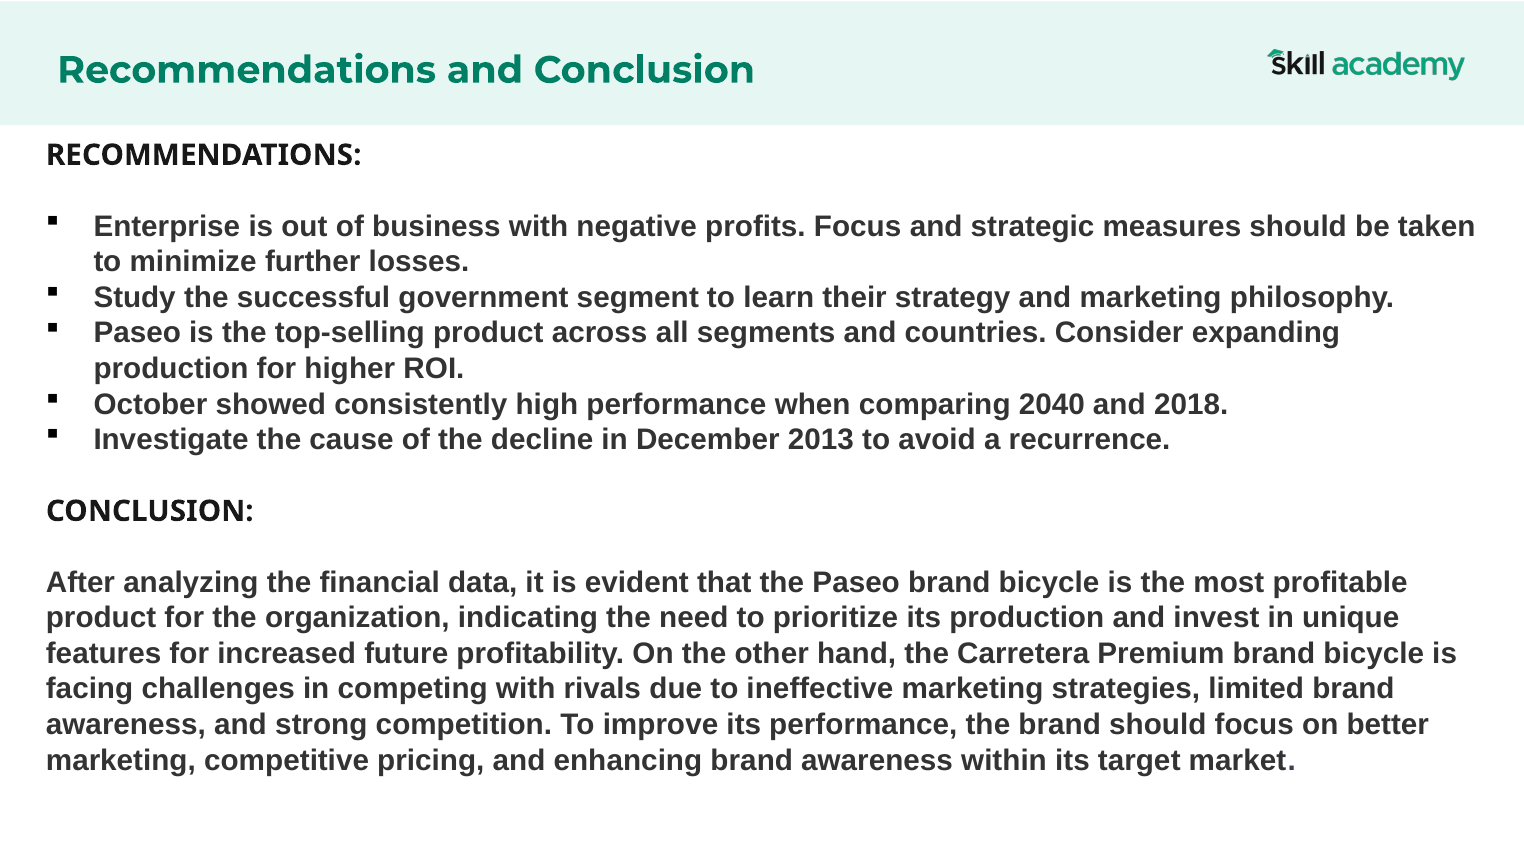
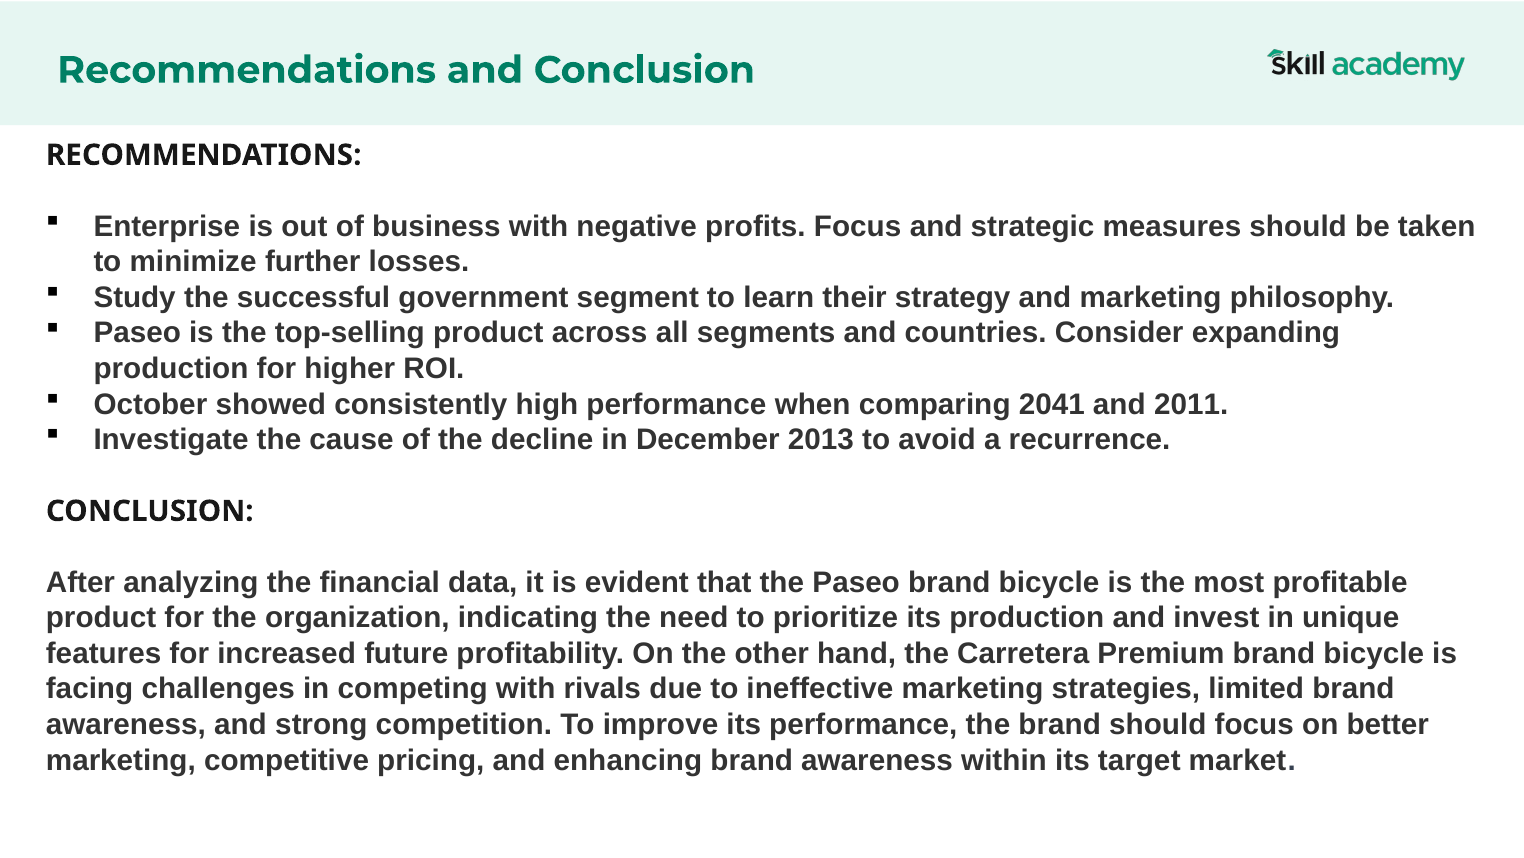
2040: 2040 -> 2041 (1052, 404)
2018: 2018 -> 2011 (1191, 404)
